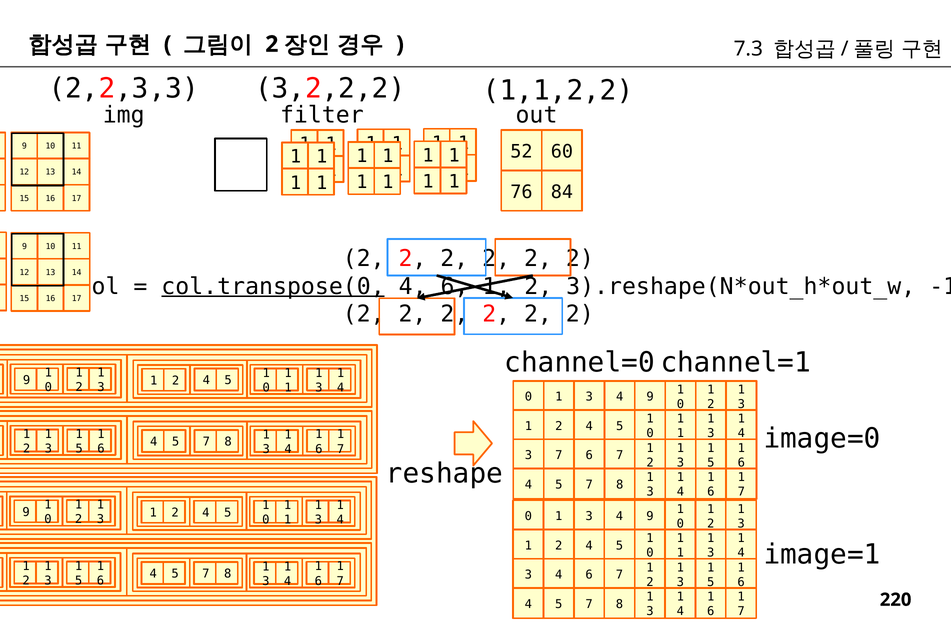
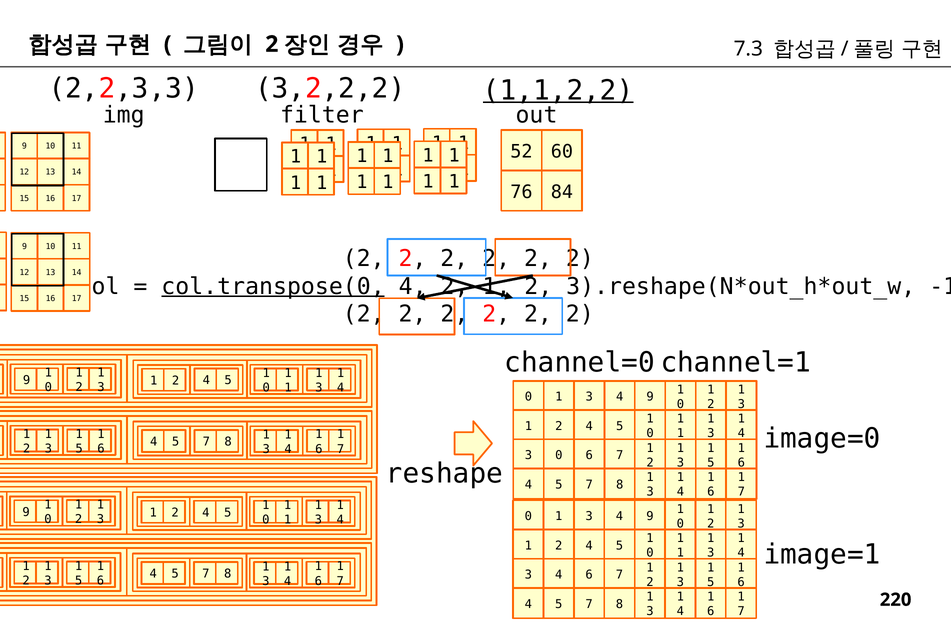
1,1,2,2 underline: none -> present (558, 90)
6: 6 -> 2 (455, 286)
3 7: 7 -> 0 (559, 455)
